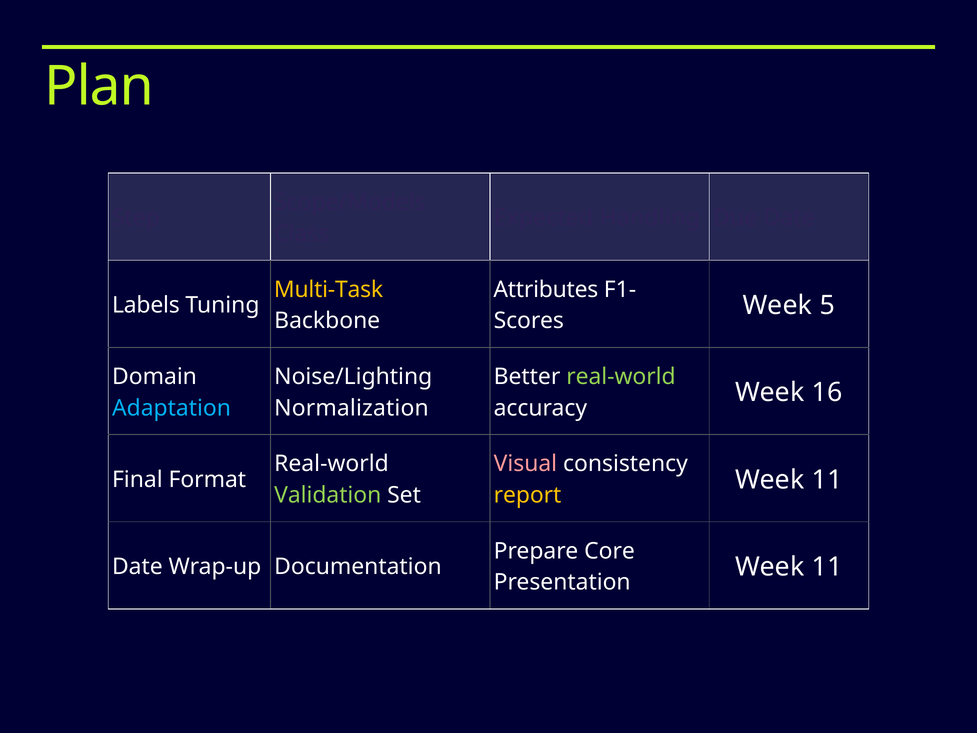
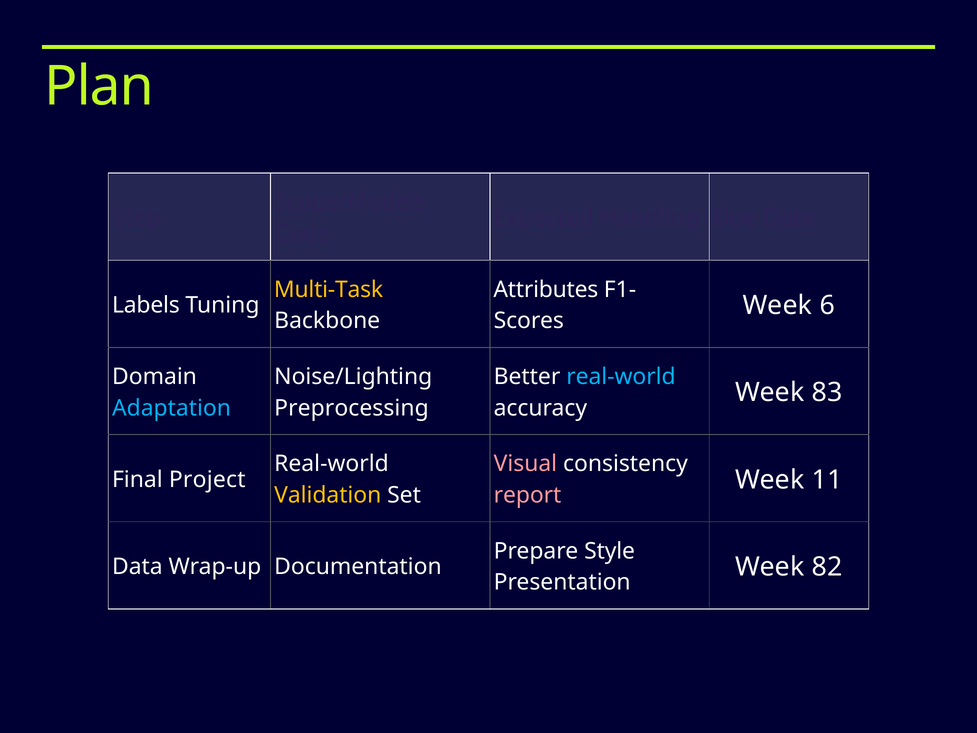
5: 5 -> 6 (827, 305)
real-world colour: light green -> light blue (621, 377)
16: 16 -> 83 (827, 392)
Normalization: Normalization -> Preprocessing (351, 408)
Format: Format -> Project (207, 479)
Validation colour: light green -> yellow (328, 495)
report colour: yellow -> pink (527, 495)
Core: Core -> Style (610, 551)
11: 11 -> 82 (827, 567)
Date: Date -> Data (137, 567)
